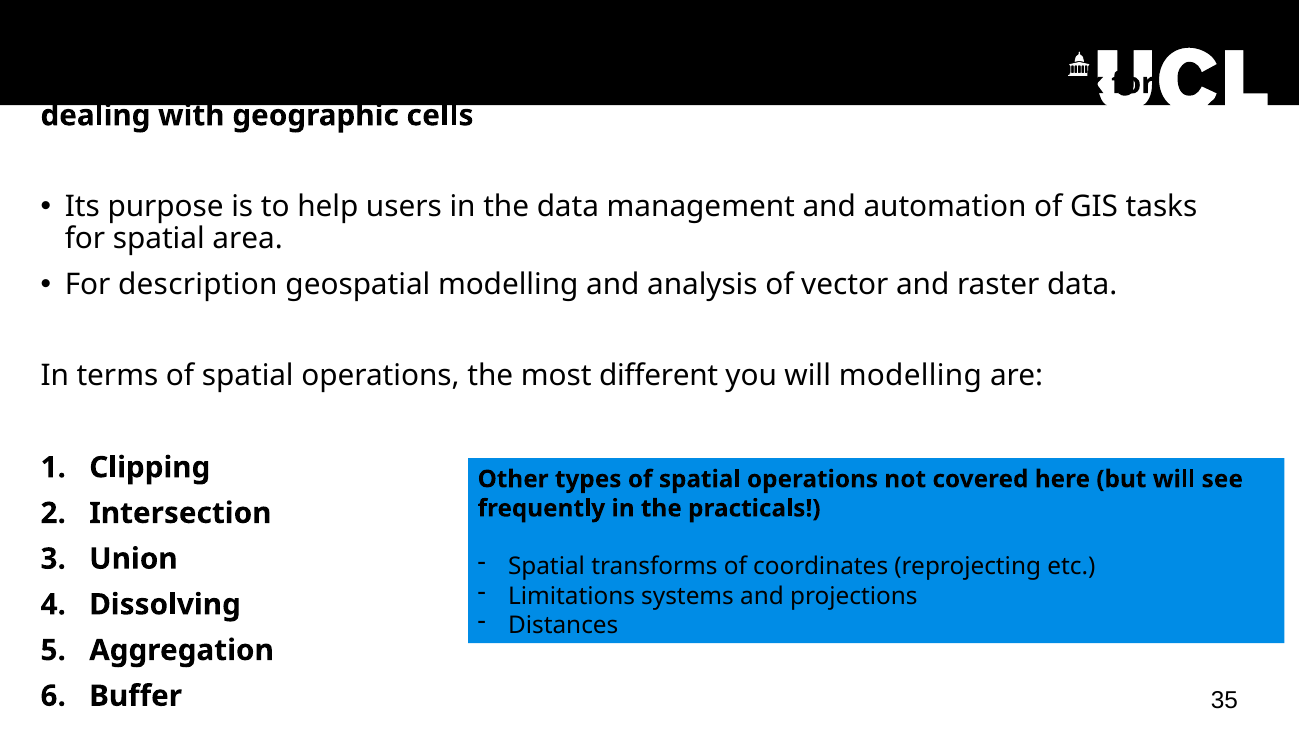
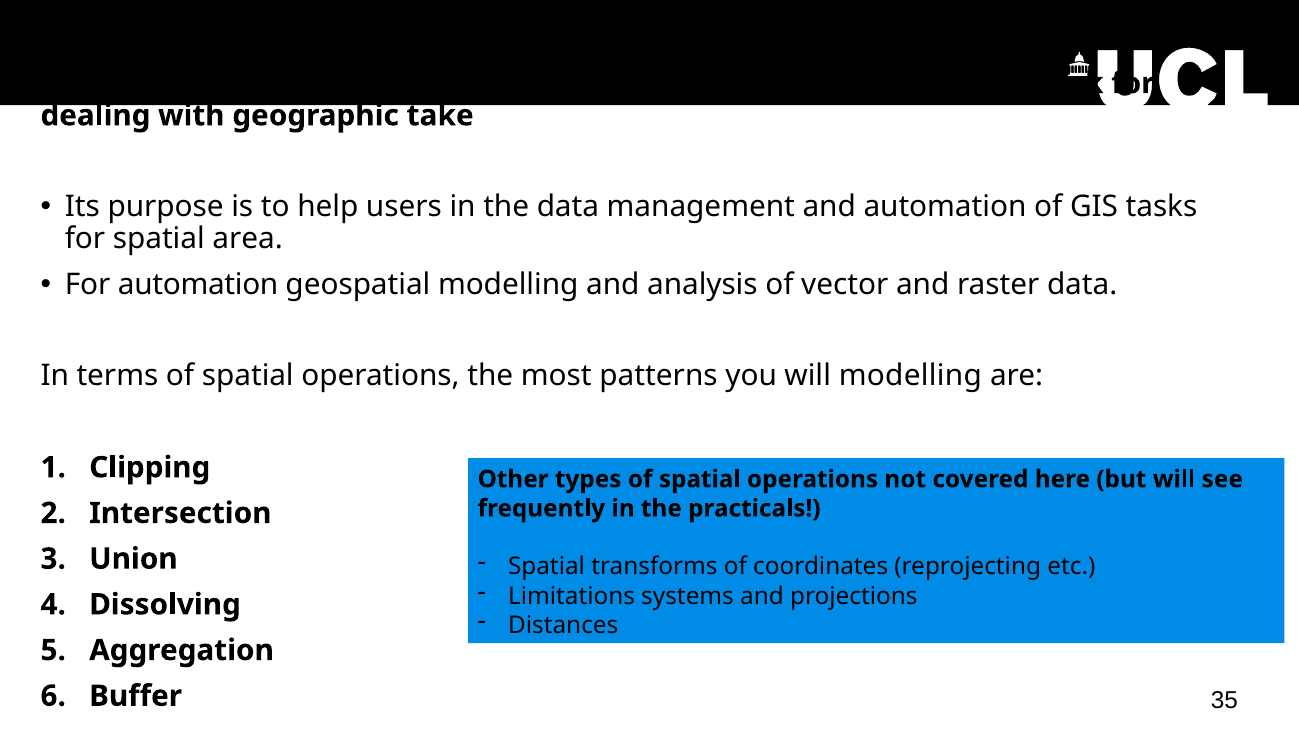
cells: cells -> take (440, 115)
For description: description -> automation (198, 285)
different: different -> patterns (658, 376)
